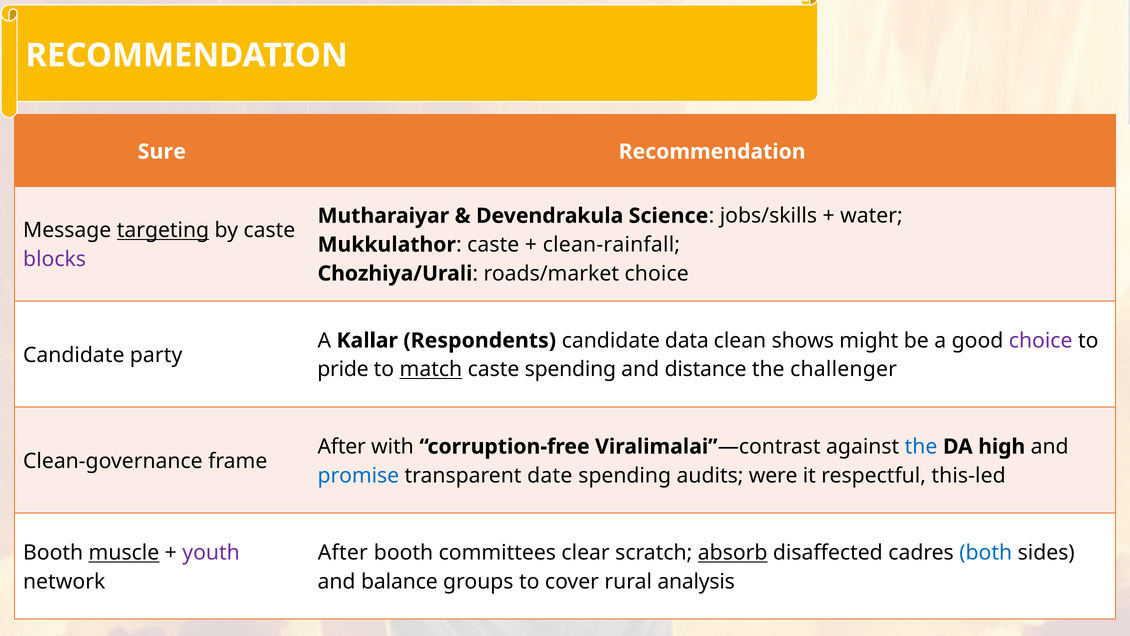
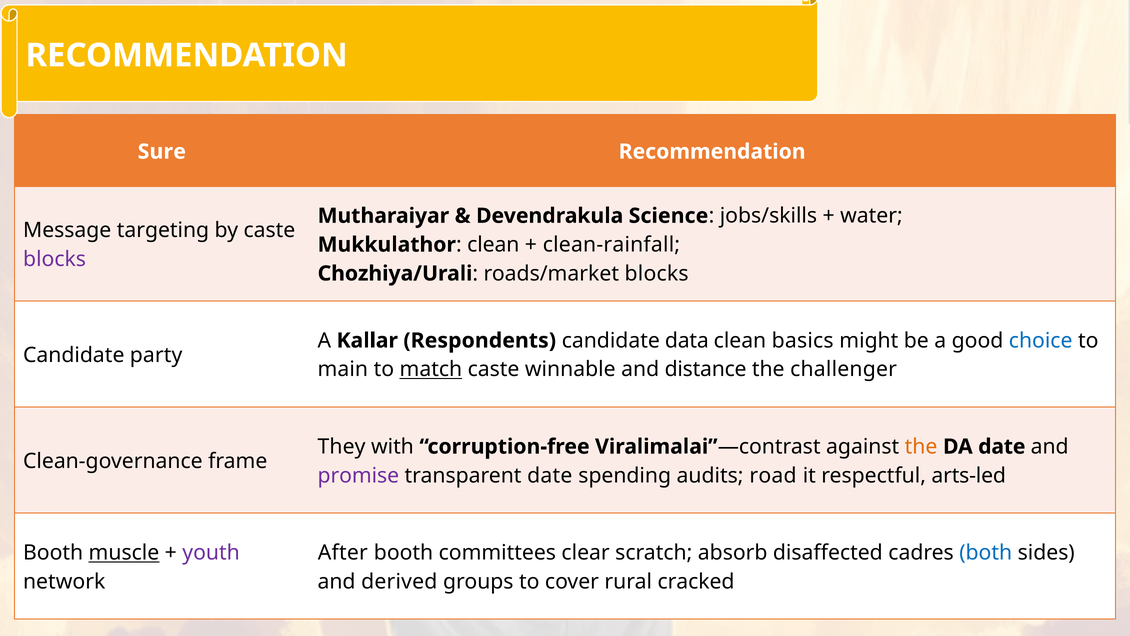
targeting underline: present -> none (163, 230)
caste: caste -> clean (493, 245)
roads/market choice: choice -> blocks (657, 273)
shows: shows -> basics (803, 340)
choice colour: purple -> blue (1041, 340)
pride: pride -> main (343, 369)
caste spending: spending -> winnable (570, 369)
After: After -> They (342, 446)
the colour: blue -> orange (921, 446)
DA high: high -> date (1002, 446)
promise colour: blue -> purple (358, 475)
were: were -> road (773, 475)
this-led: this-led -> arts-led (969, 475)
absorb underline: present -> none (733, 552)
balance: balance -> derived (399, 581)
analysis: analysis -> cracked (696, 581)
